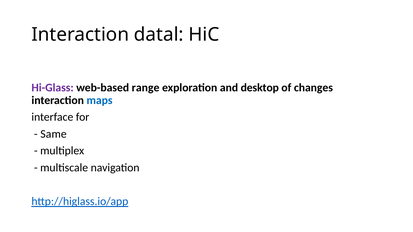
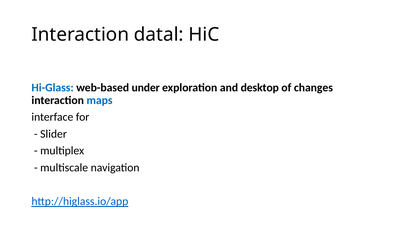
Hi-Glass colour: purple -> blue (53, 88)
range: range -> under (146, 88)
Same: Same -> Slider (54, 134)
